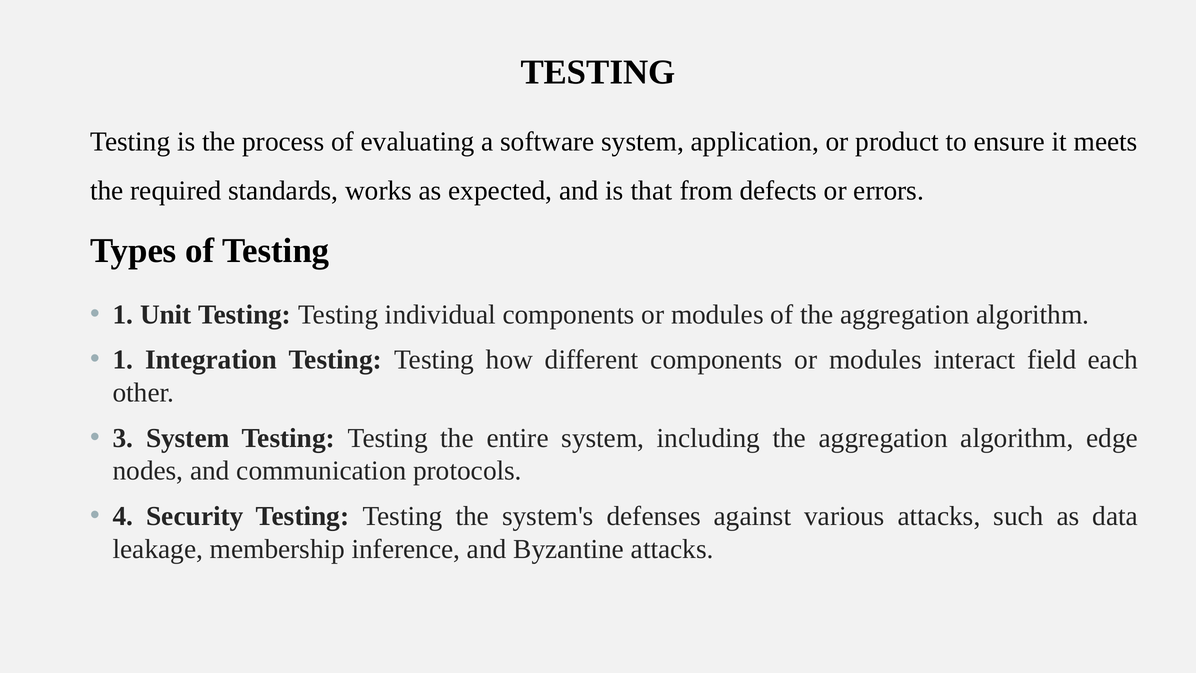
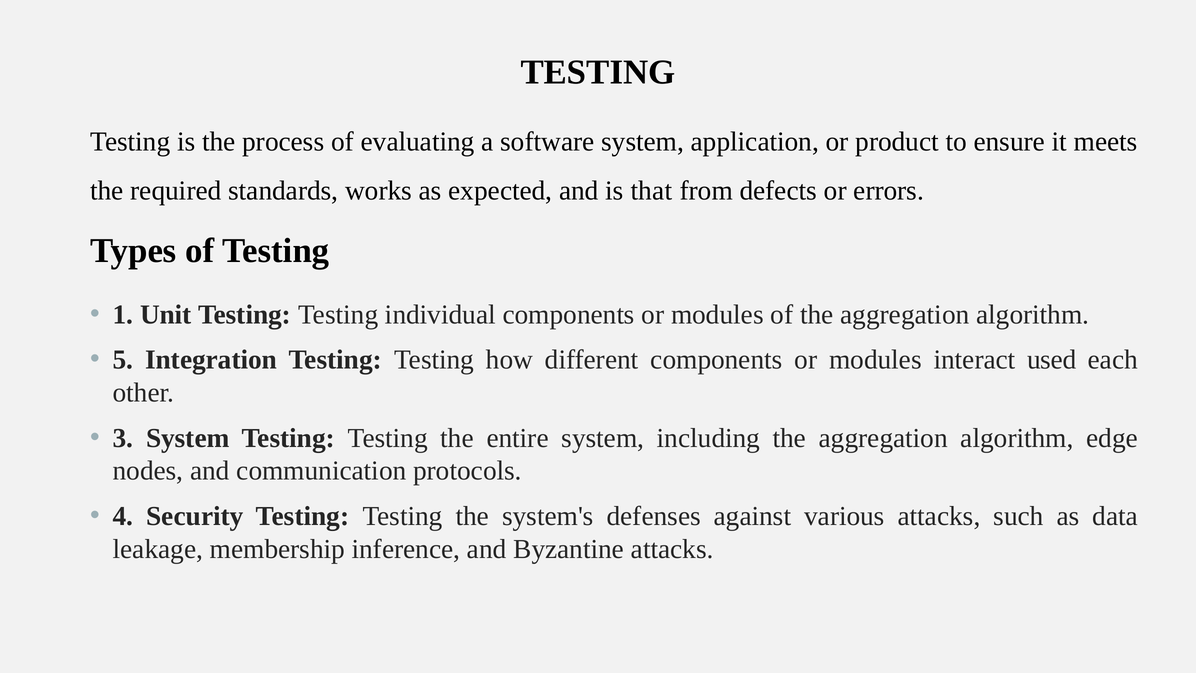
1: 1 -> 5 (123, 360)
field: field -> used (1052, 360)
